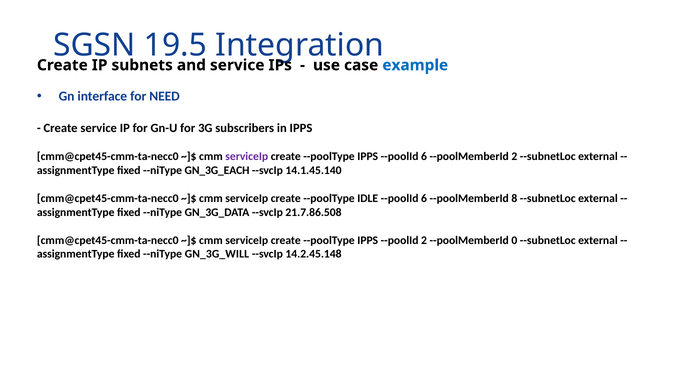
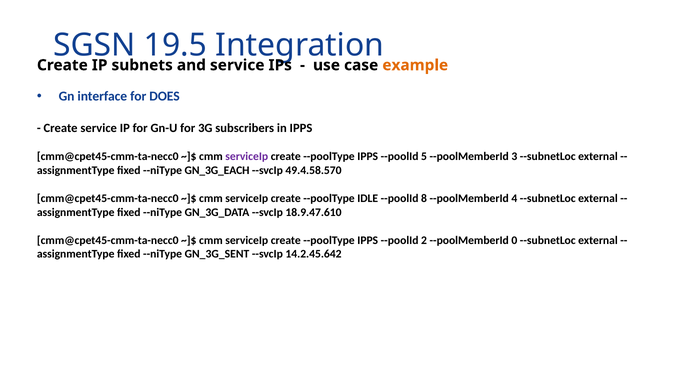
example colour: blue -> orange (415, 65)
NEED: NEED -> DOES (165, 96)
IPPS --poolId 6: 6 -> 5 (424, 156)
--poolMemberId 2: 2 -> 3 (514, 156)
14.1.45.140: 14.1.45.140 -> 49.4.58.570 (314, 170)
6: 6 -> 8 (424, 198)
8: 8 -> 4 (514, 198)
21.7.86.508: 21.7.86.508 -> 18.9.47.610 (314, 212)
GN_3G_WILL: GN_3G_WILL -> GN_3G_SENT (217, 254)
14.2.45.148: 14.2.45.148 -> 14.2.45.642 (314, 254)
